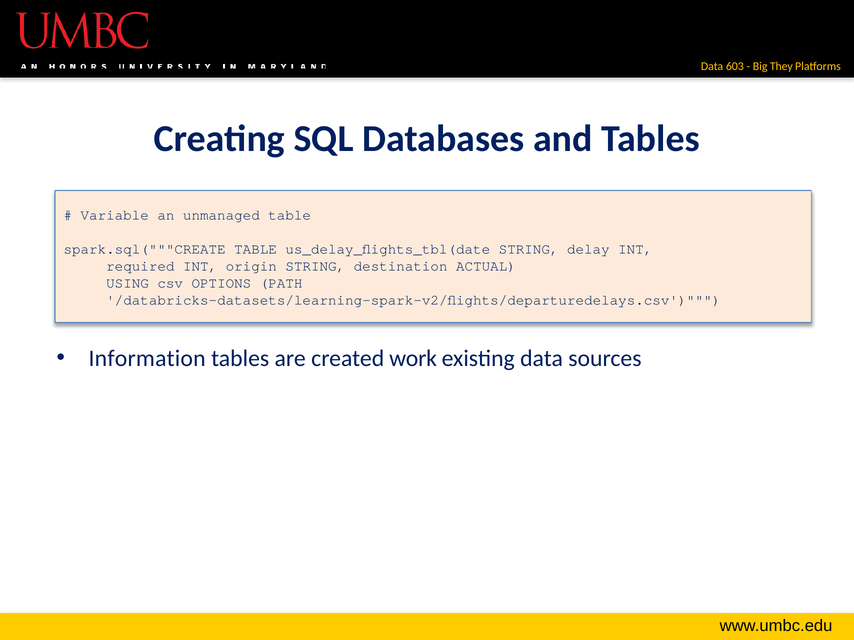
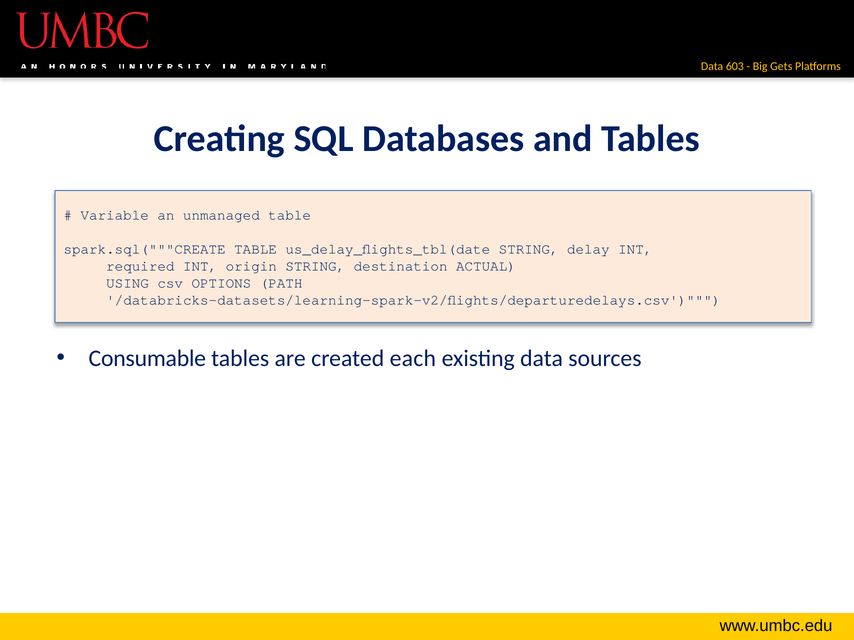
They: They -> Gets (781, 66)
Information: Information -> Consumable (147, 359)
work: work -> each (413, 359)
